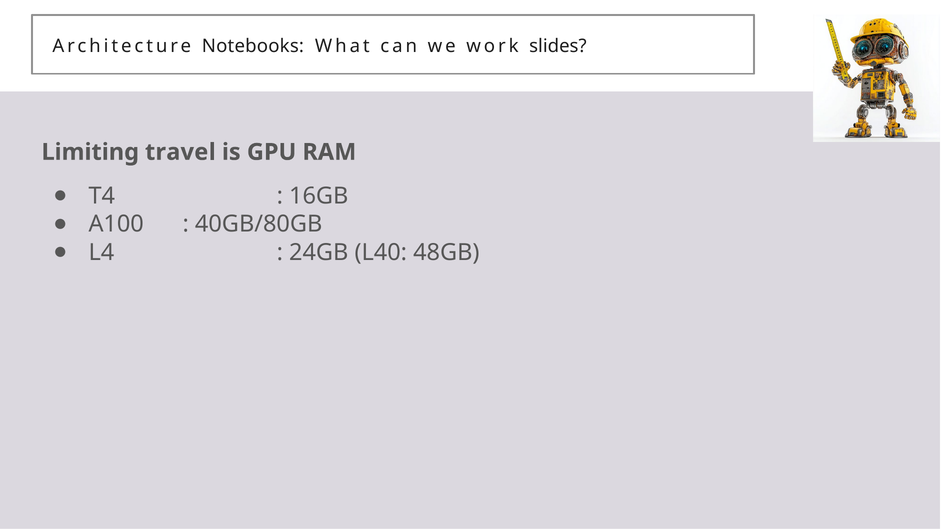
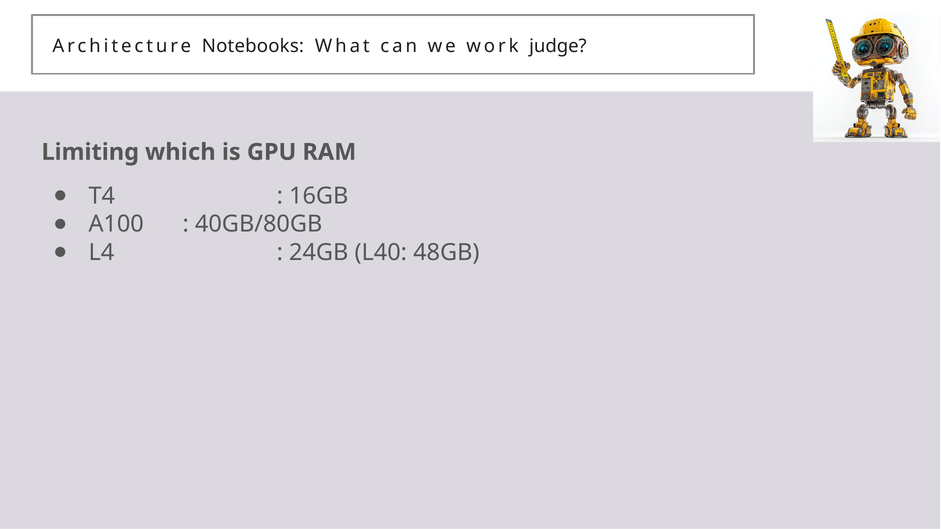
slides: slides -> judge (558, 46)
travel: travel -> which (180, 152)
